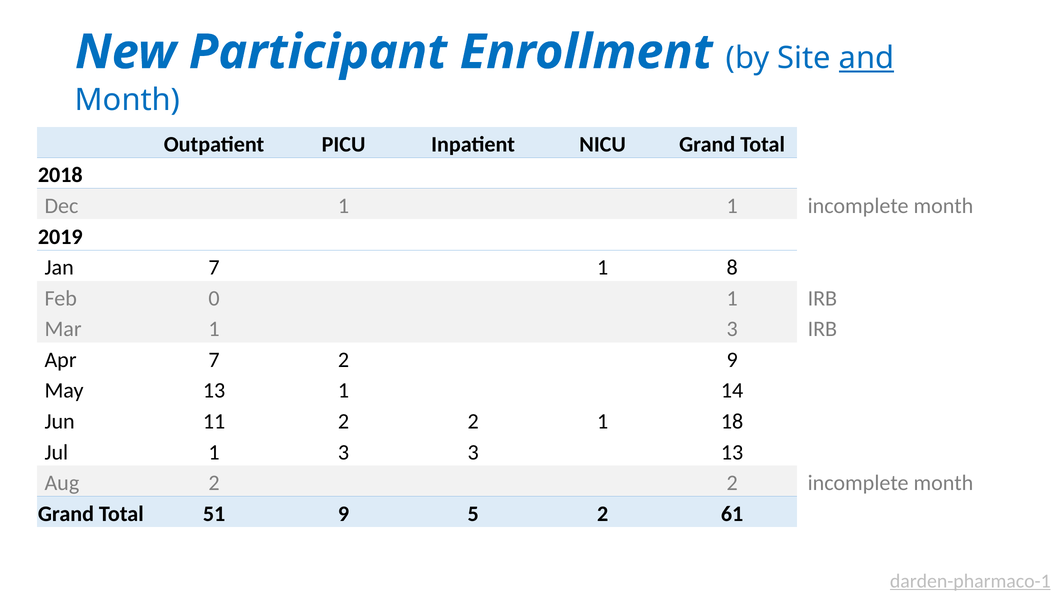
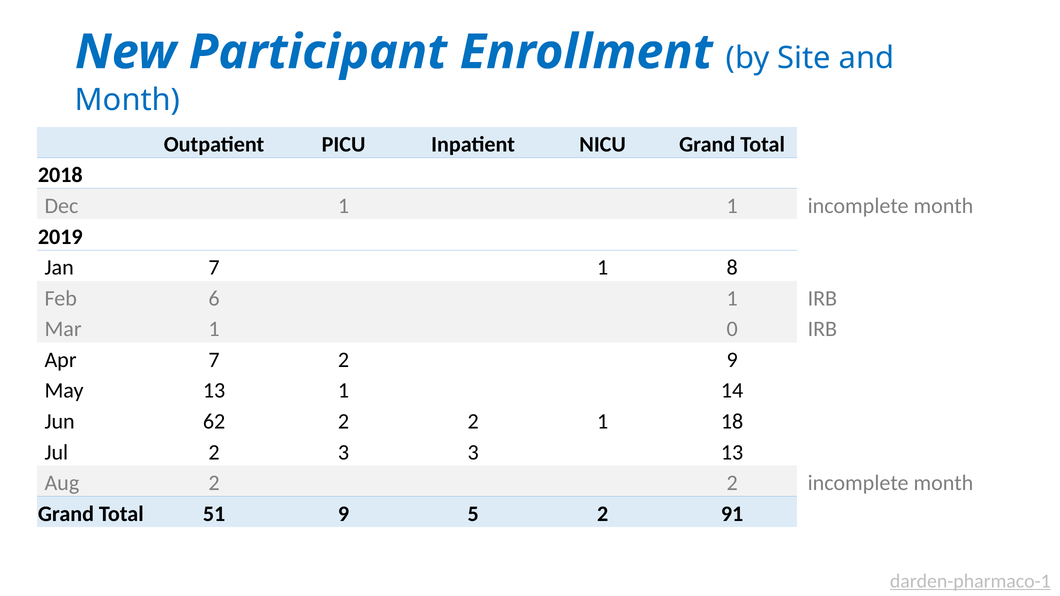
and underline: present -> none (866, 58)
0: 0 -> 6 (214, 298)
Mar 1 3: 3 -> 0 (732, 329)
11: 11 -> 62 (214, 422)
Jul 1: 1 -> 2 (214, 452)
61: 61 -> 91 (732, 514)
